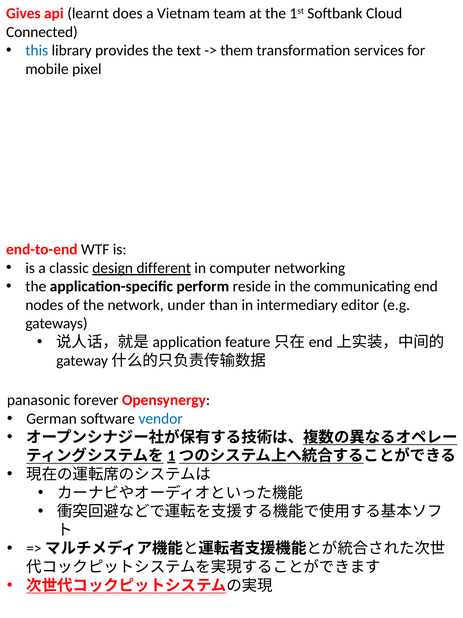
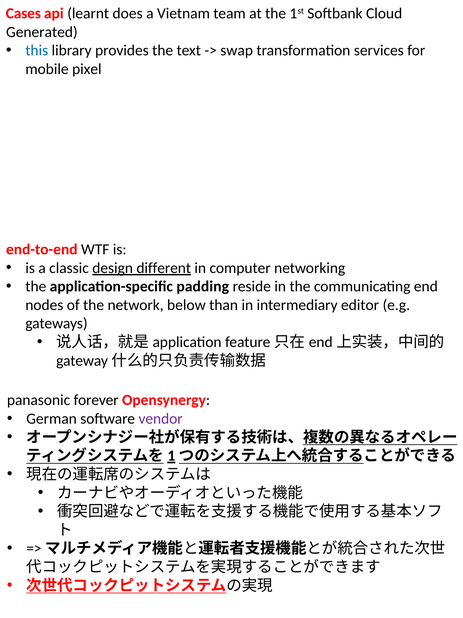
Gives: Gives -> Cases (23, 13)
Connected: Connected -> Generated (42, 32)
them: them -> swap (237, 50)
perform: perform -> padding (203, 286)
under: under -> below (186, 305)
vendor colour: blue -> purple (161, 418)
